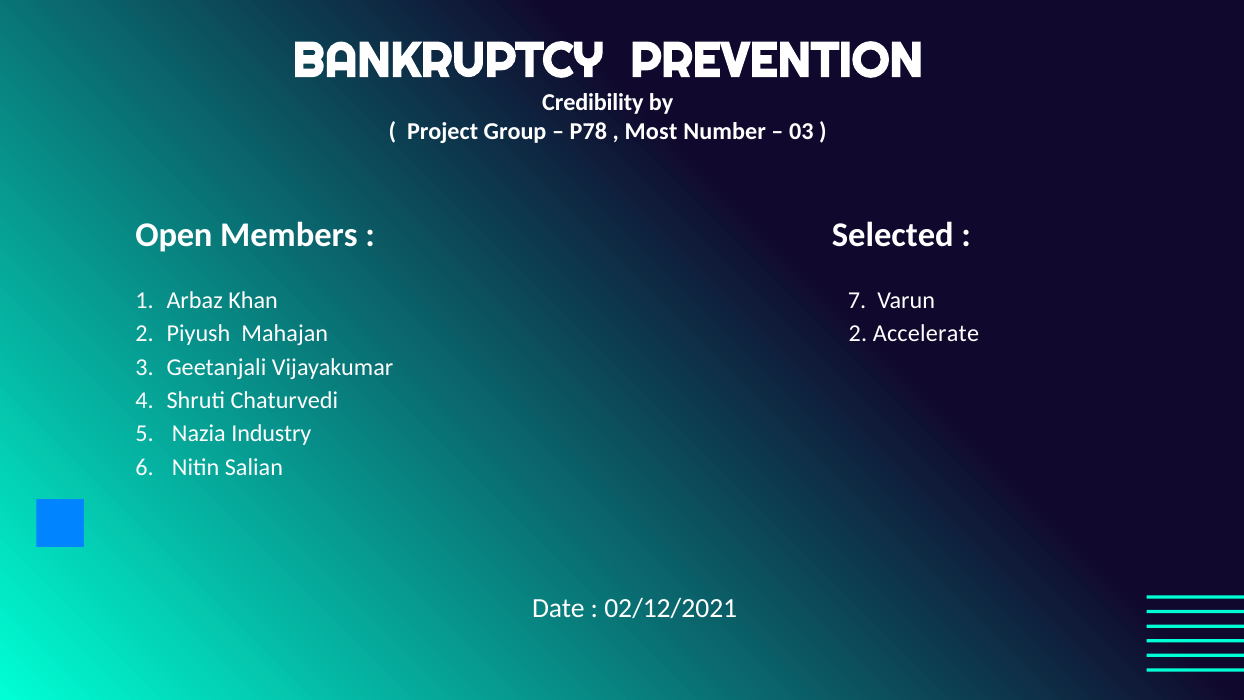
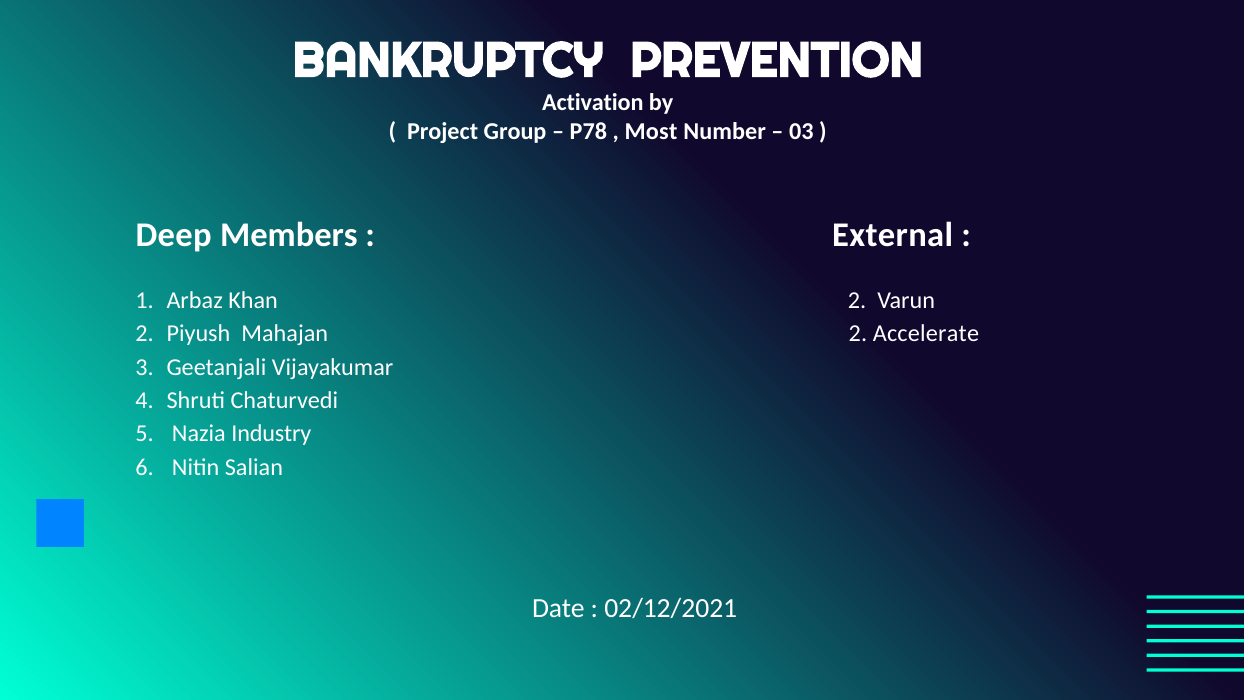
Credibility: Credibility -> Activation (593, 102)
Open: Open -> Deep (174, 235)
Selected: Selected -> External (893, 235)
Khan 7: 7 -> 2 (857, 300)
